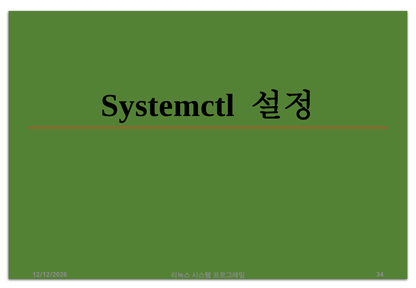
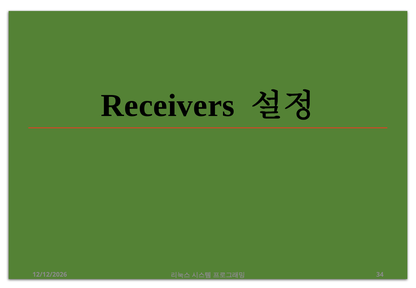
Systemctl: Systemctl -> Receivers (168, 105)
